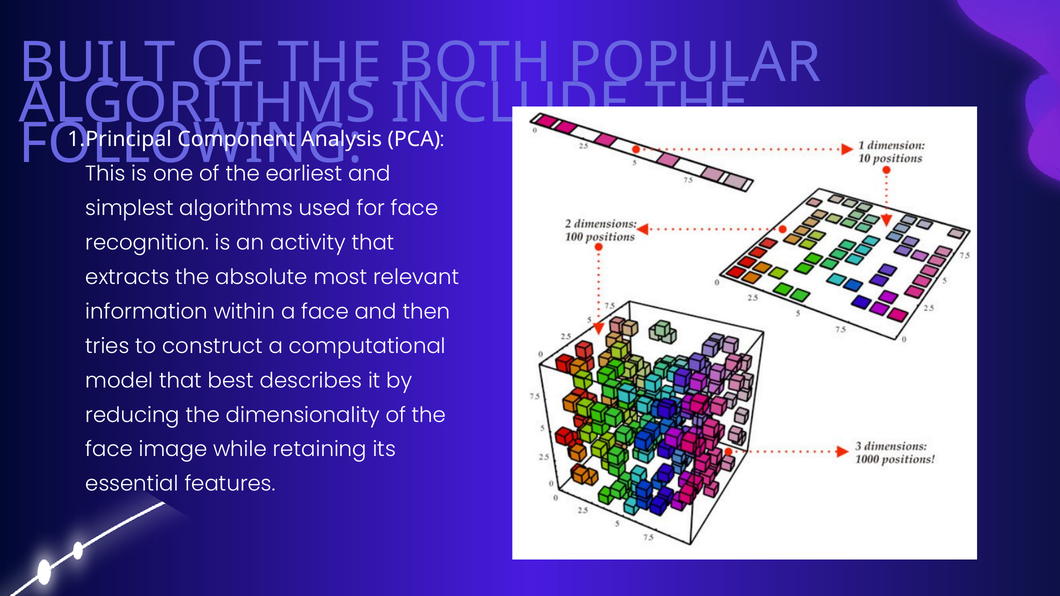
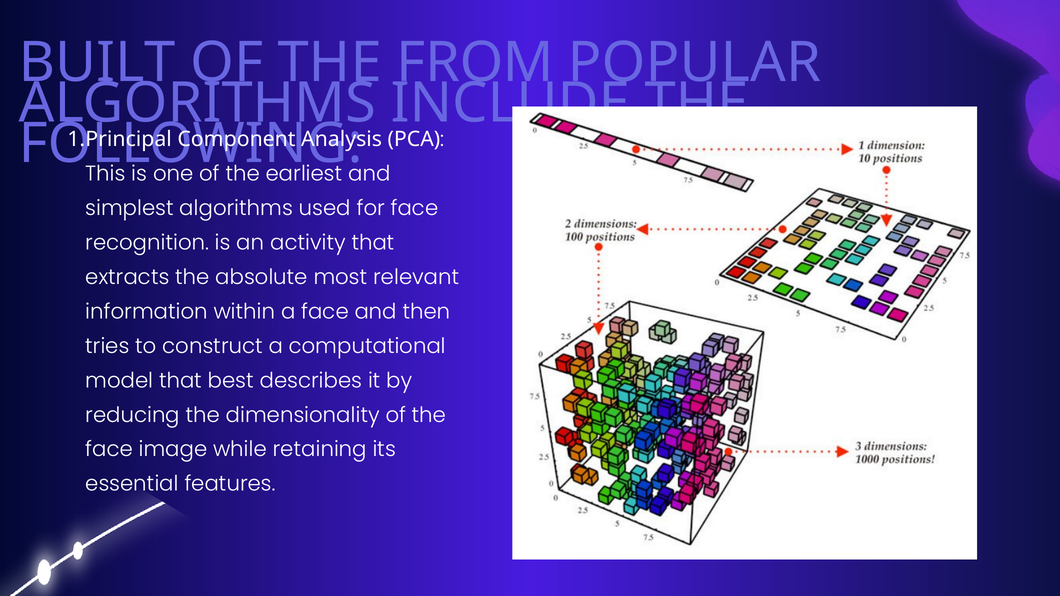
BOTH: BOTH -> FROM (475, 63)
